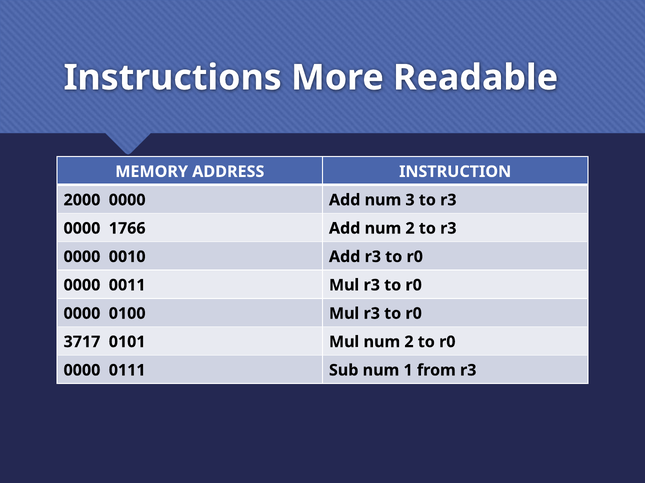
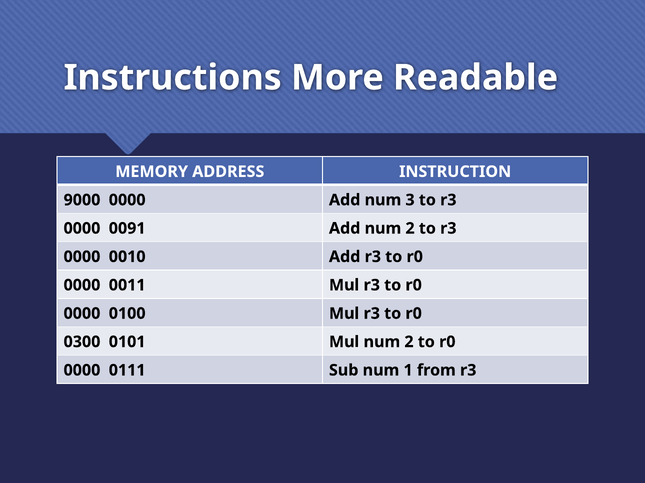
2000: 2000 -> 9000 (82, 200)
1766: 1766 -> 0091 (127, 229)
3717: 3717 -> 0300 (82, 342)
